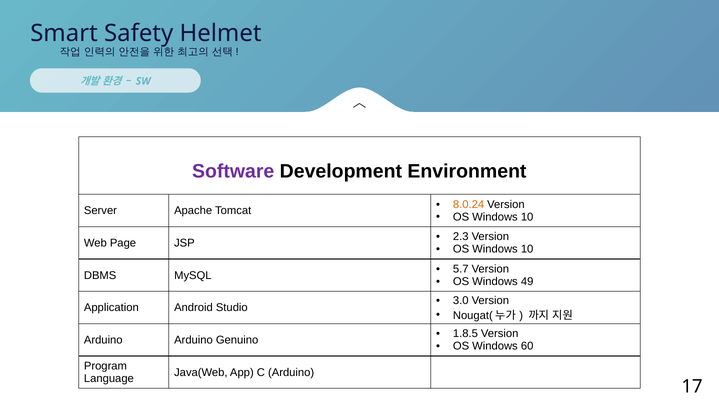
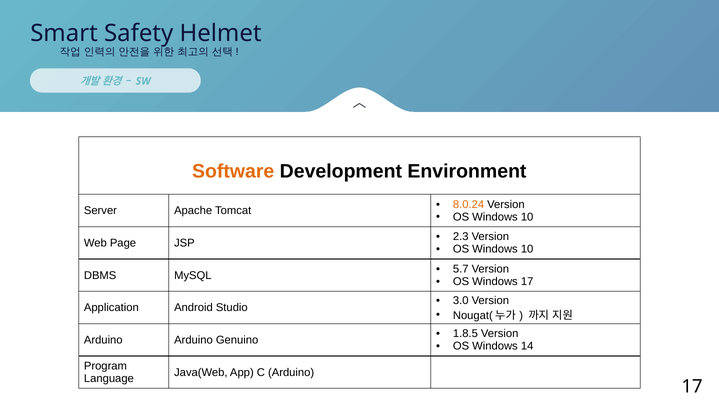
Software colour: purple -> orange (233, 171)
Windows 49: 49 -> 17 (527, 282)
60: 60 -> 14 (527, 347)
